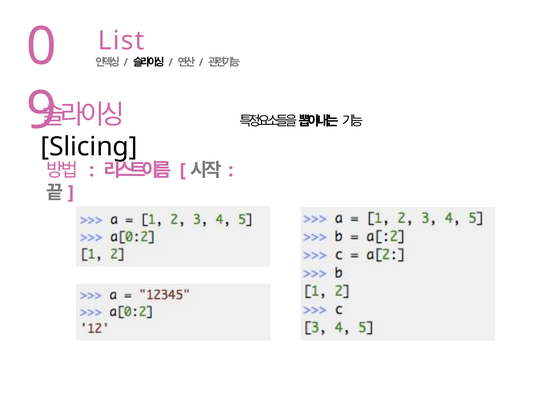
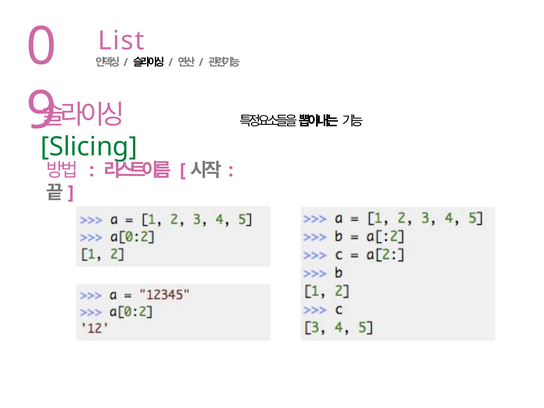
Slicing colour: black -> green (89, 147)
